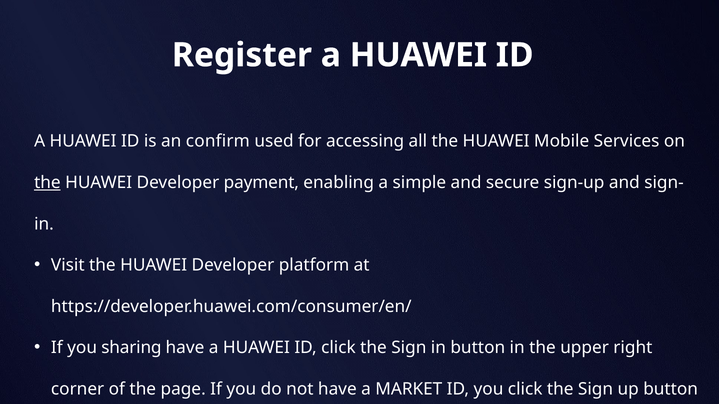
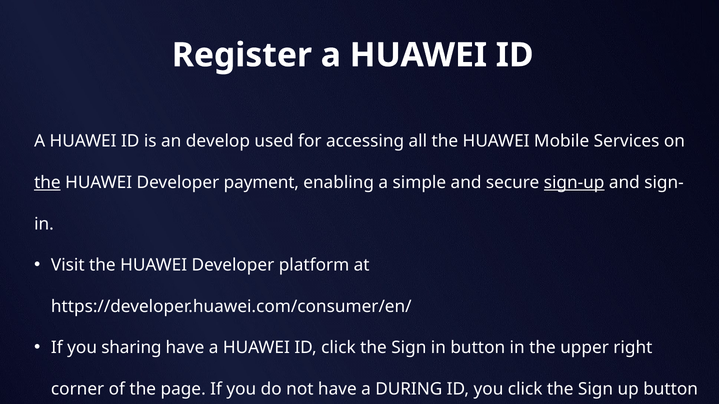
confirm: confirm -> develop (218, 141)
sign-up underline: none -> present (574, 183)
MARKET: MARKET -> DURING (409, 389)
